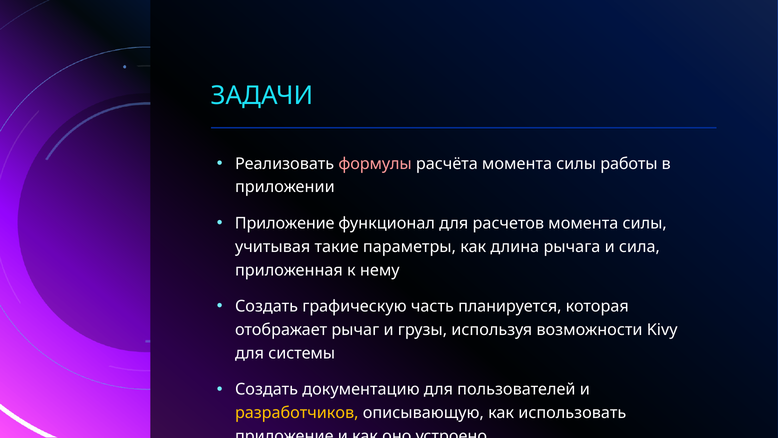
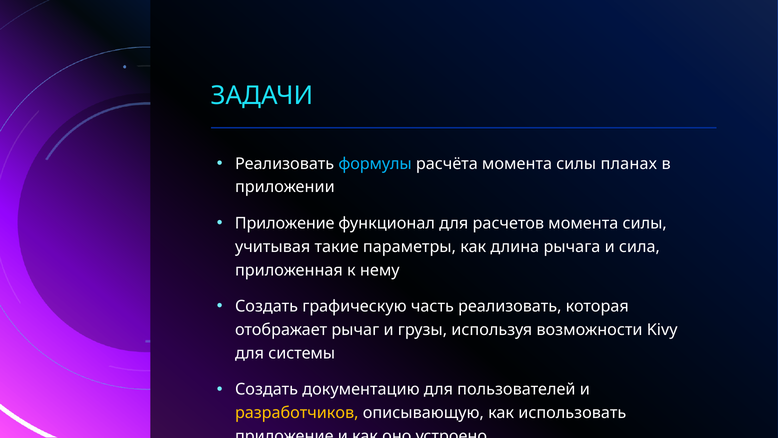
формулы colour: pink -> light blue (375, 164)
работы: работы -> планах (629, 164)
часть планируется: планируется -> реализовать (510, 306)
